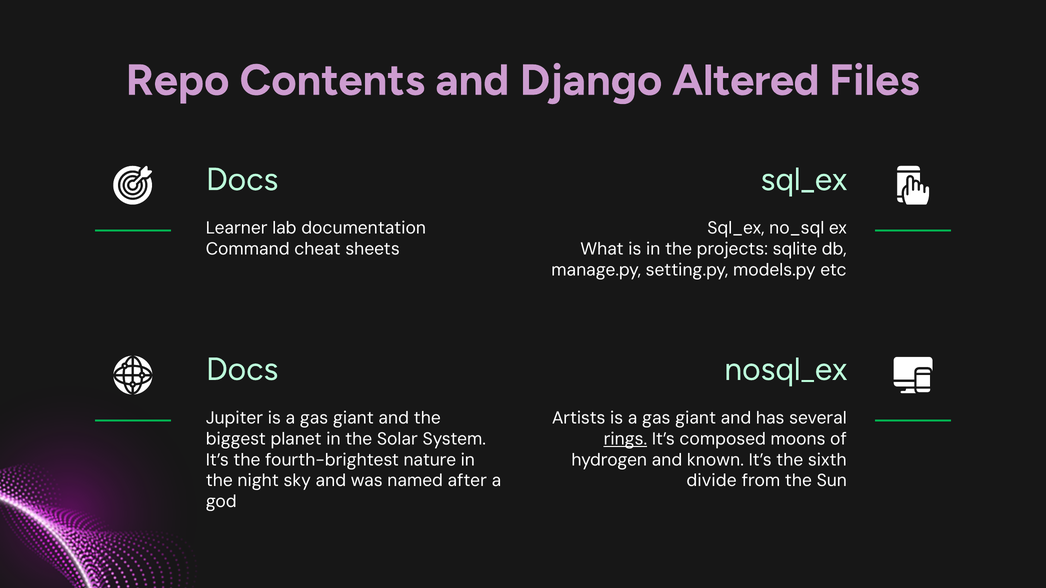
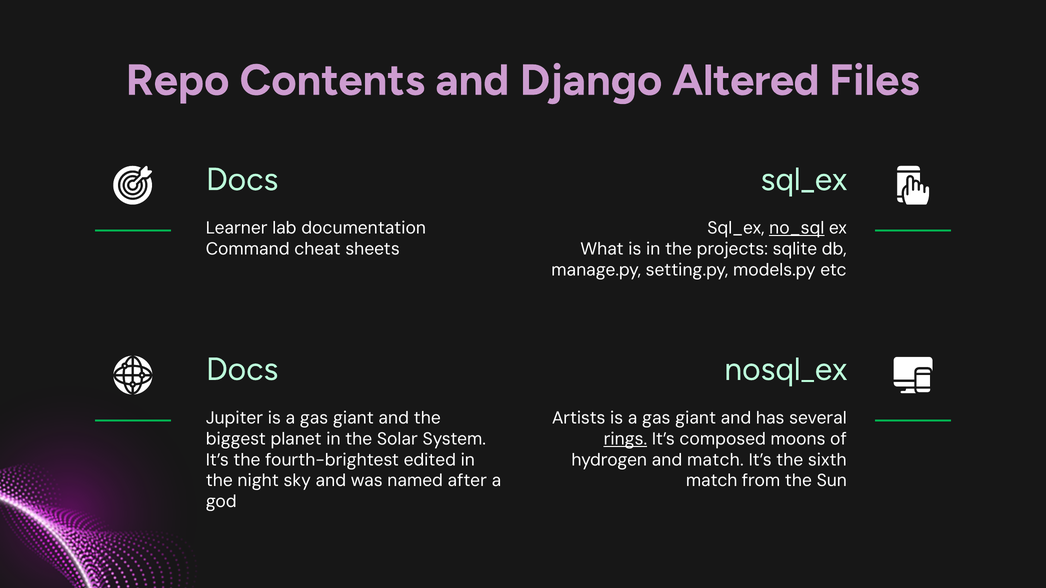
no_sql underline: none -> present (797, 228)
nature: nature -> edited (430, 460)
and known: known -> match (715, 460)
divide: divide -> match (712, 481)
